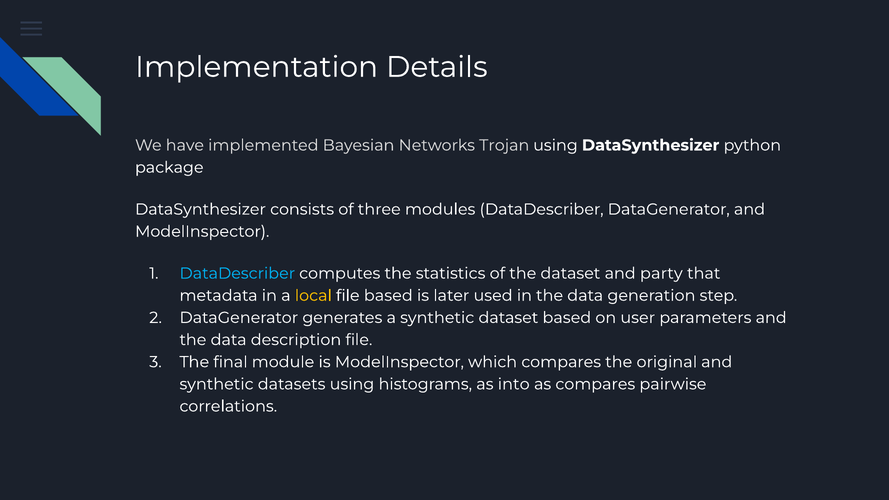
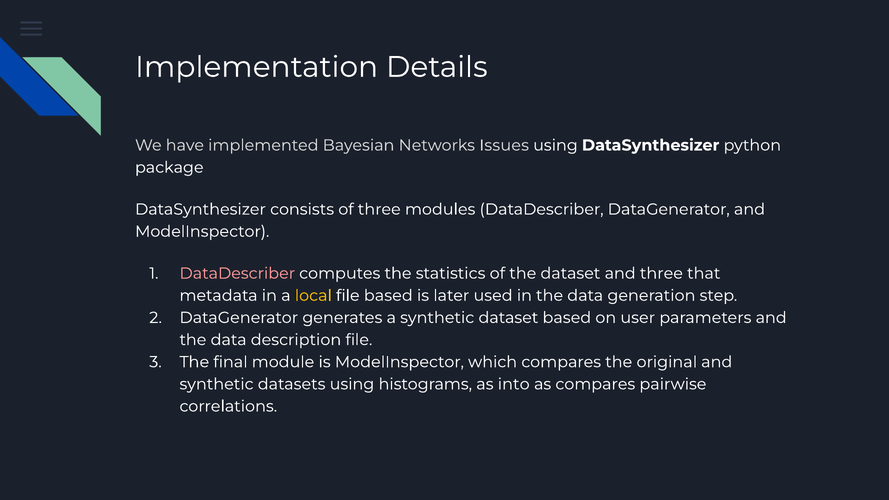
Trojan: Trojan -> Issues (504, 145)
DataDescriber colour: light blue -> pink (237, 273)
and party: party -> three (661, 273)
